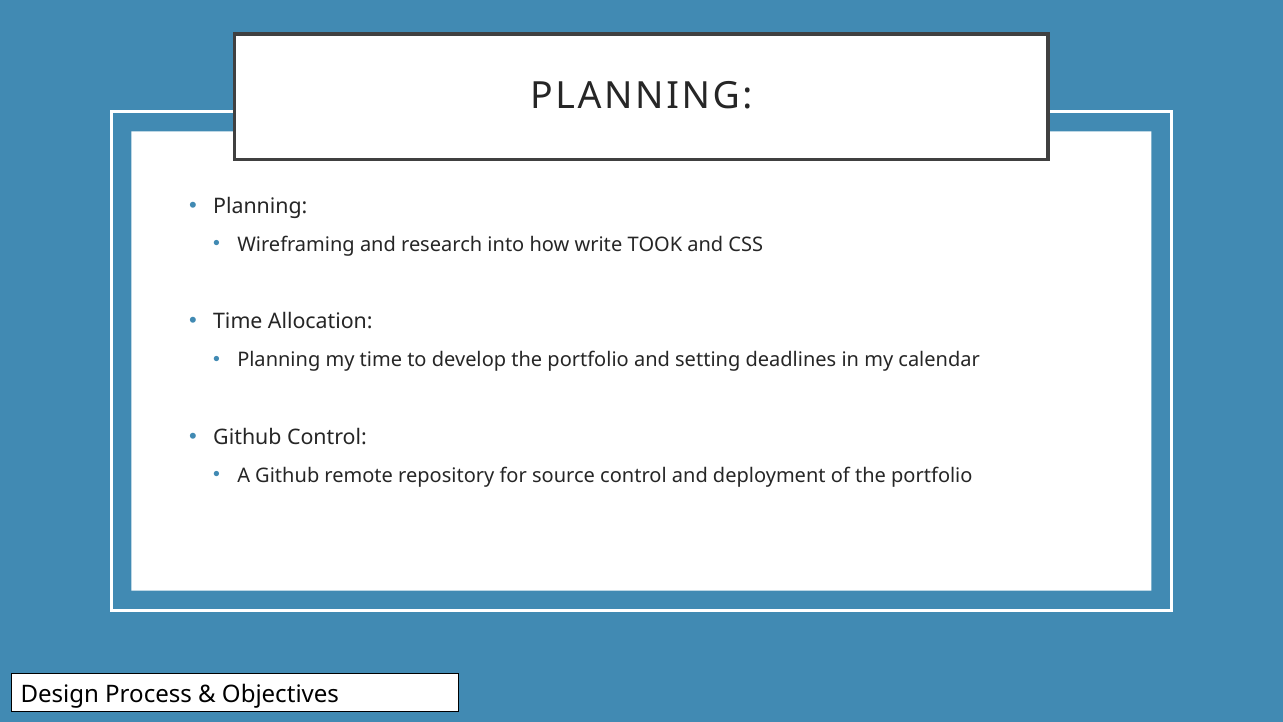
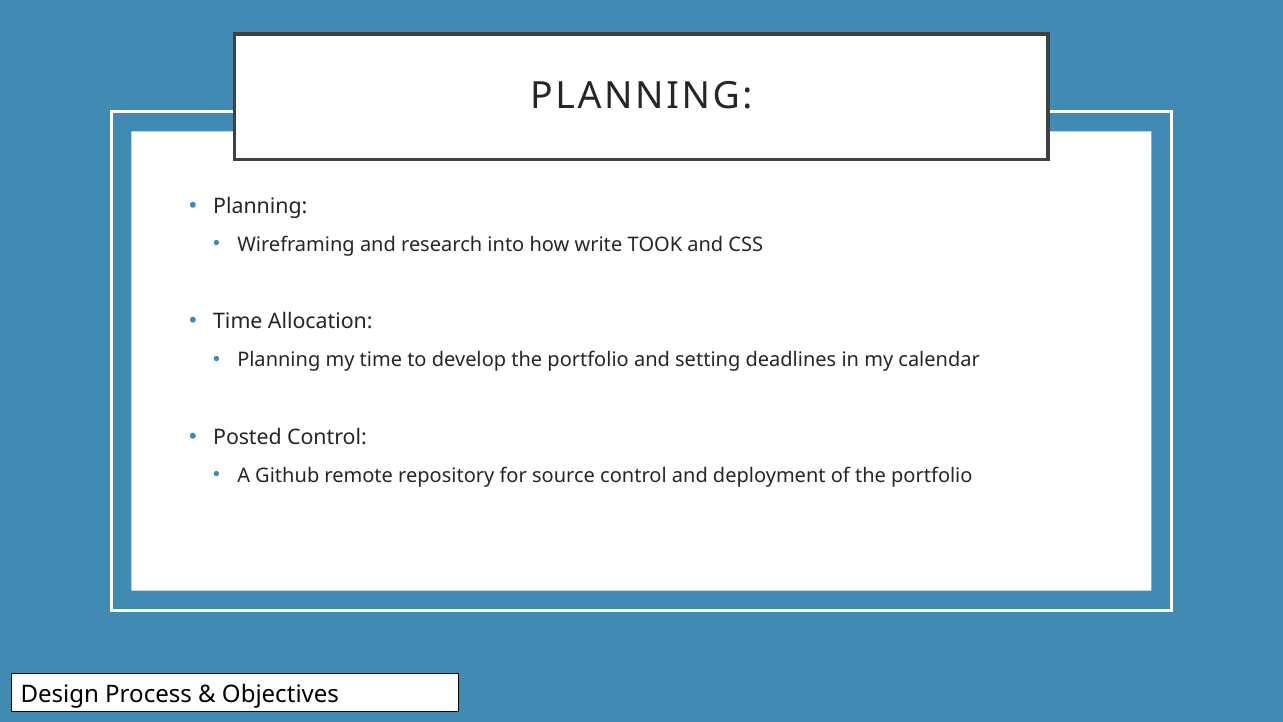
Github: Github -> Posted (247, 437)
